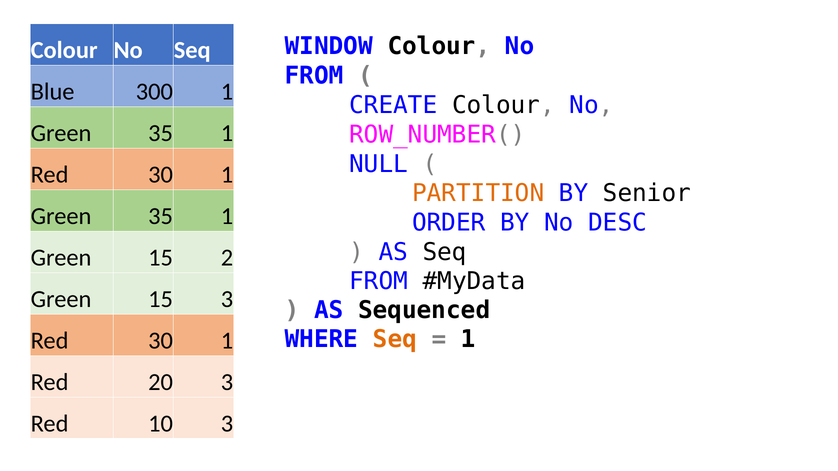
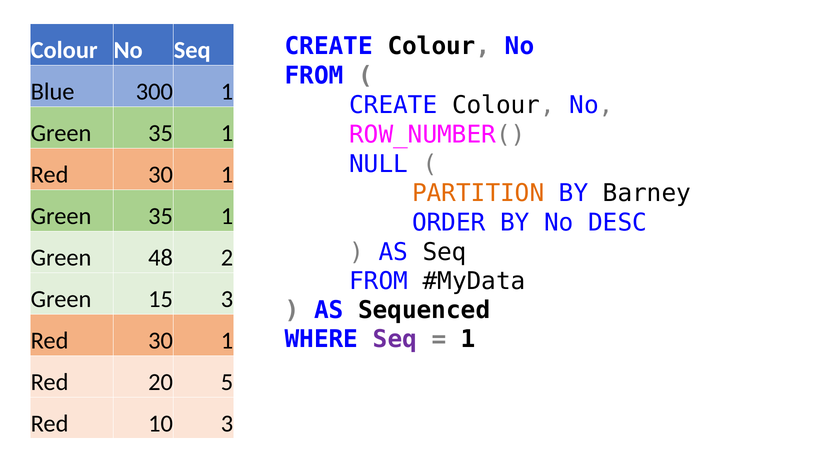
WINDOW: WINDOW -> CREATE (329, 46)
Senior: Senior -> Barney (647, 193)
15: 15 -> 48 (161, 258)
Seq colour: orange -> purple (395, 340)
20 3: 3 -> 5 (227, 383)
